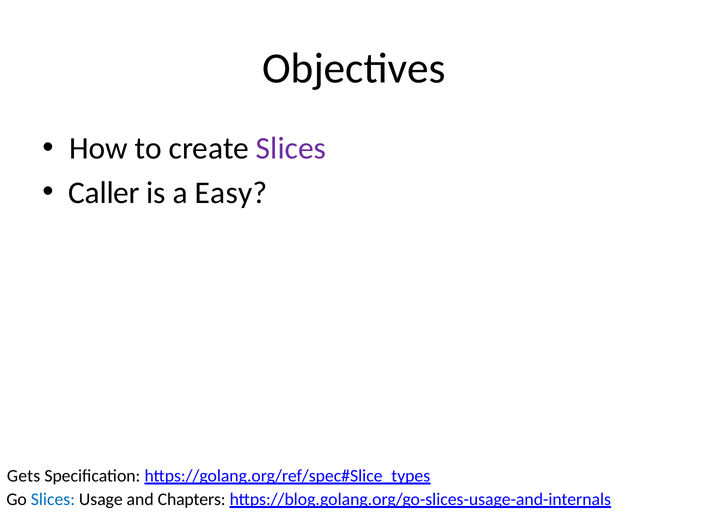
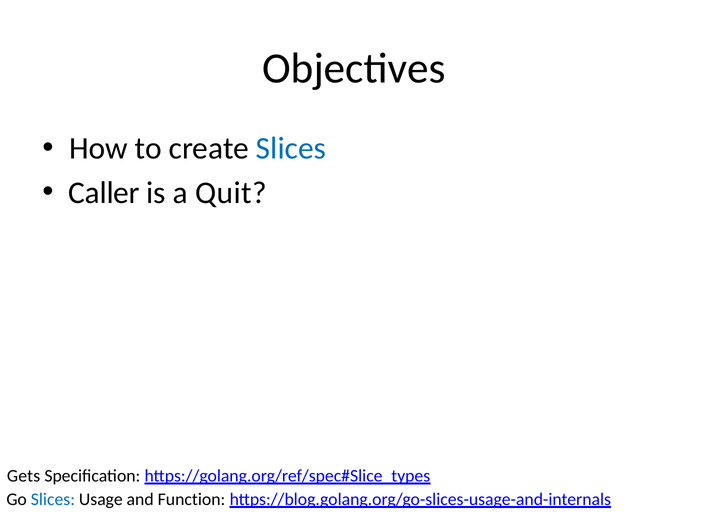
Slices colour: purple -> blue (291, 149)
Easy: Easy -> Quit (231, 193)
Chapters: Chapters -> Function (192, 499)
